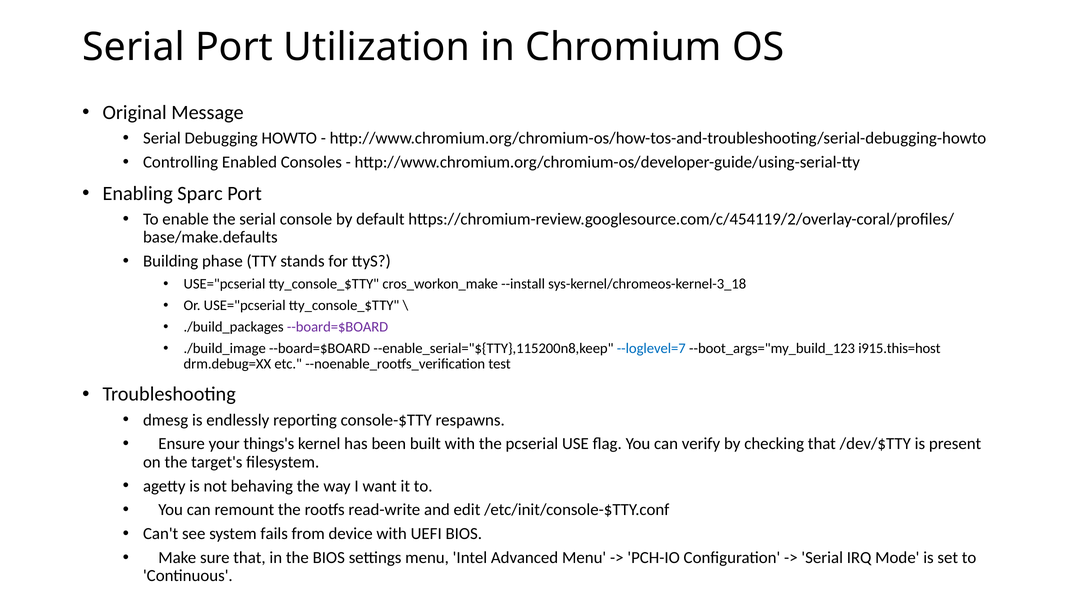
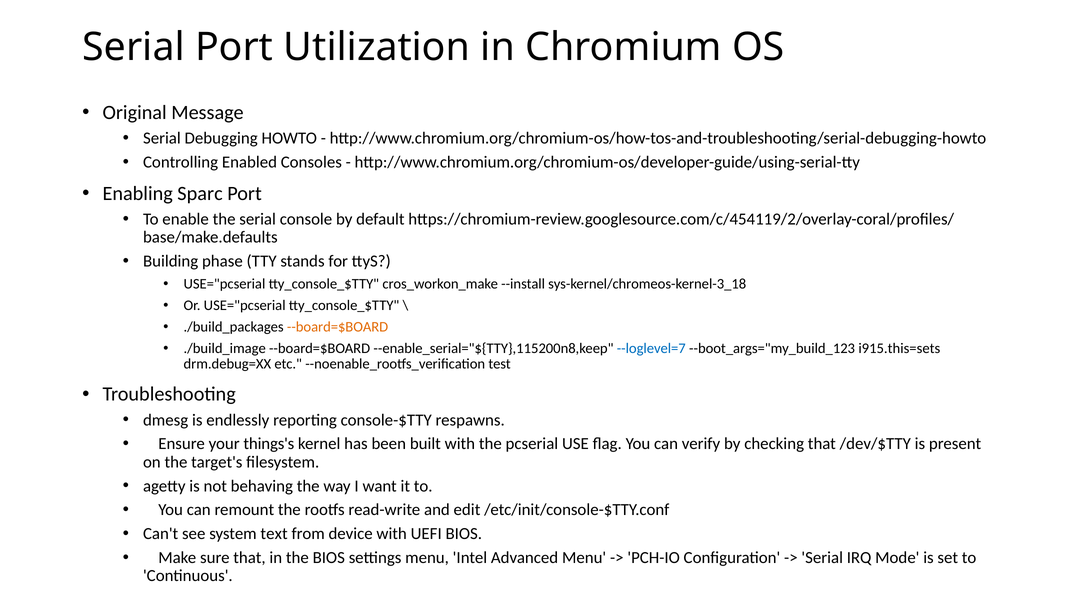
--board=$BOARD colour: purple -> orange (338, 327)
i915.this=host: i915.this=host -> i915.this=sets (899, 348)
fails: fails -> text (274, 533)
